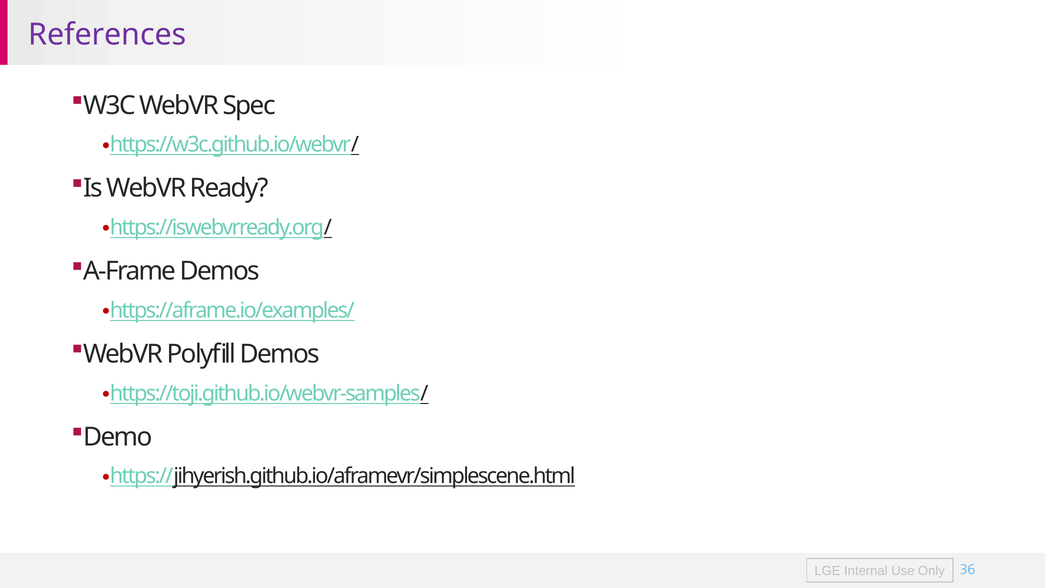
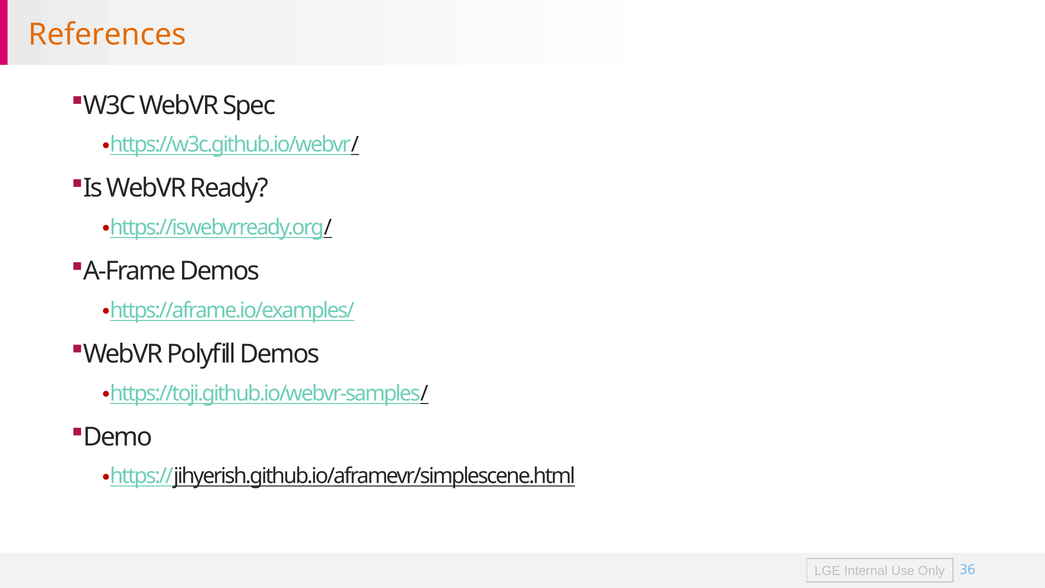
References colour: purple -> orange (107, 35)
